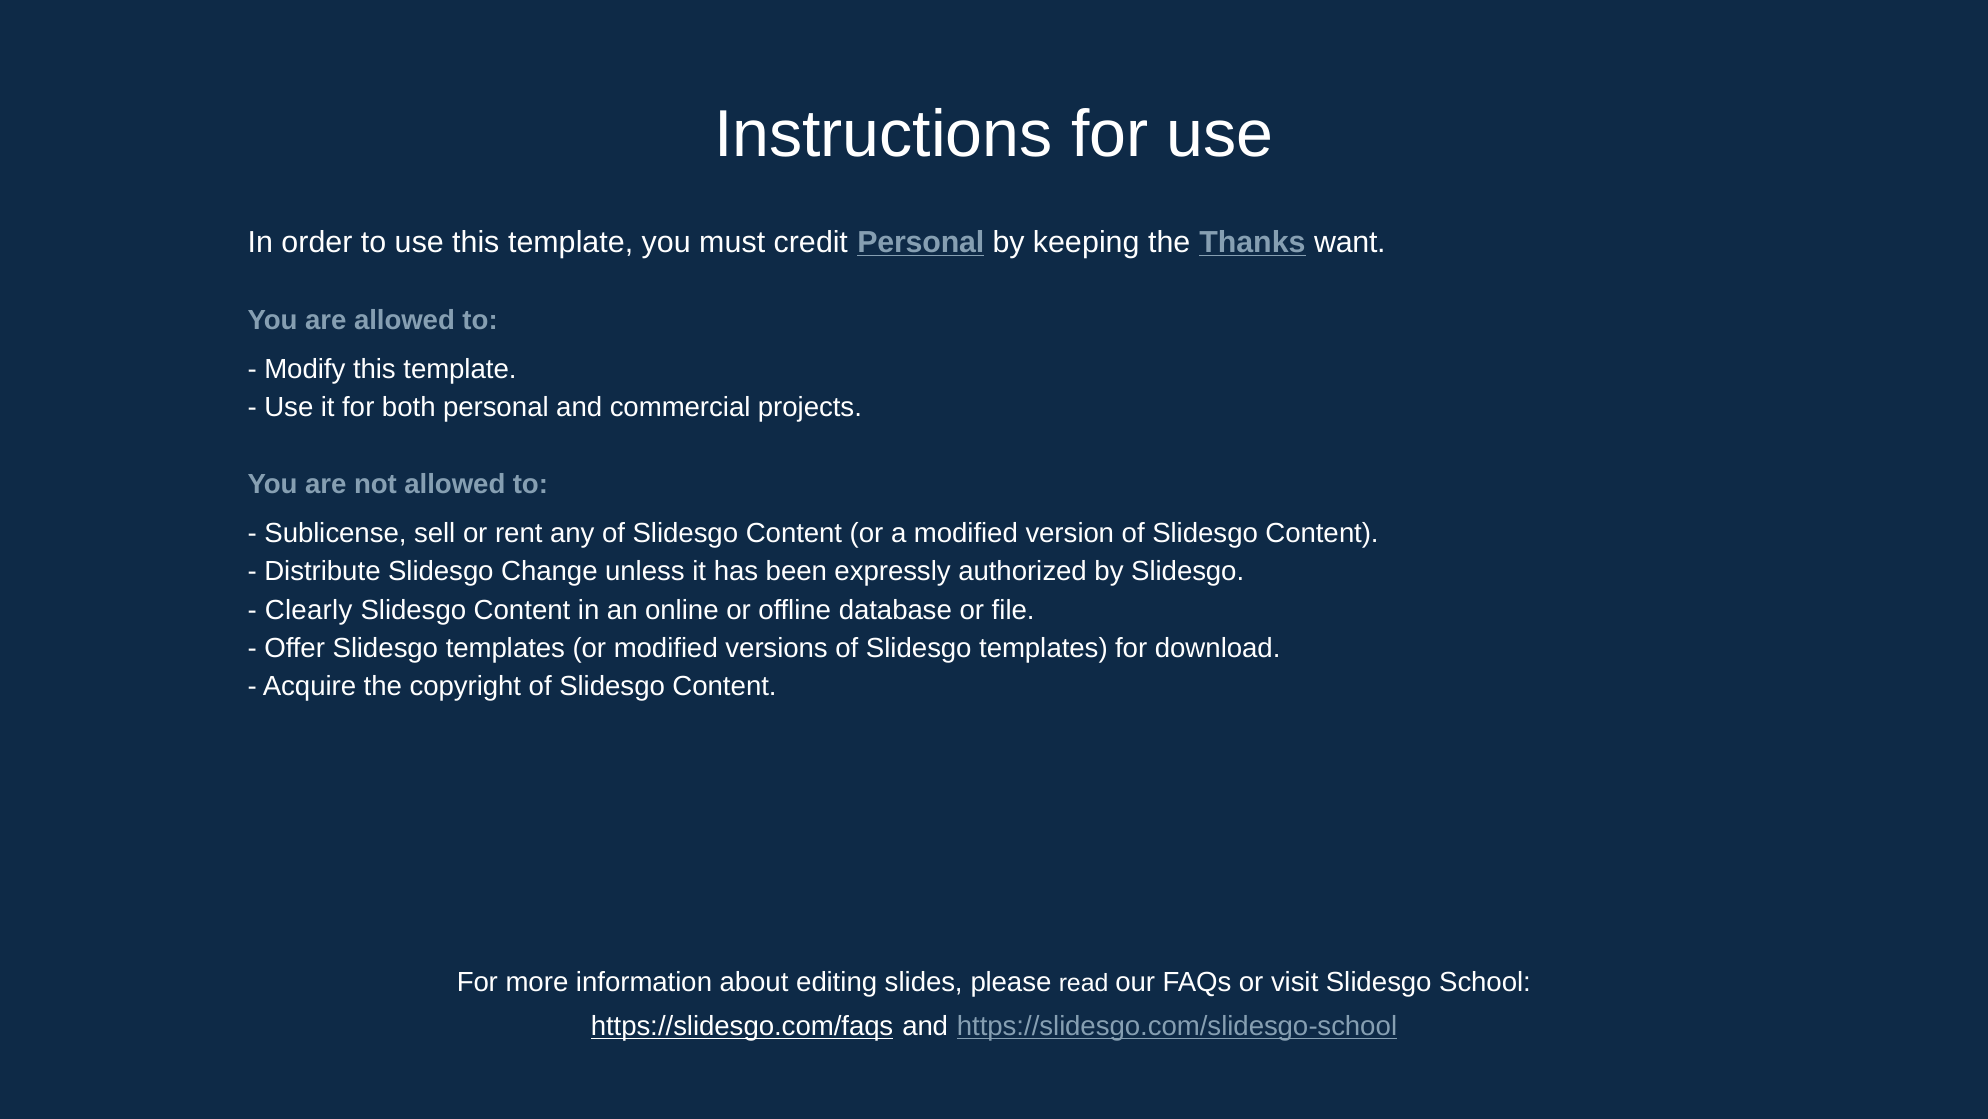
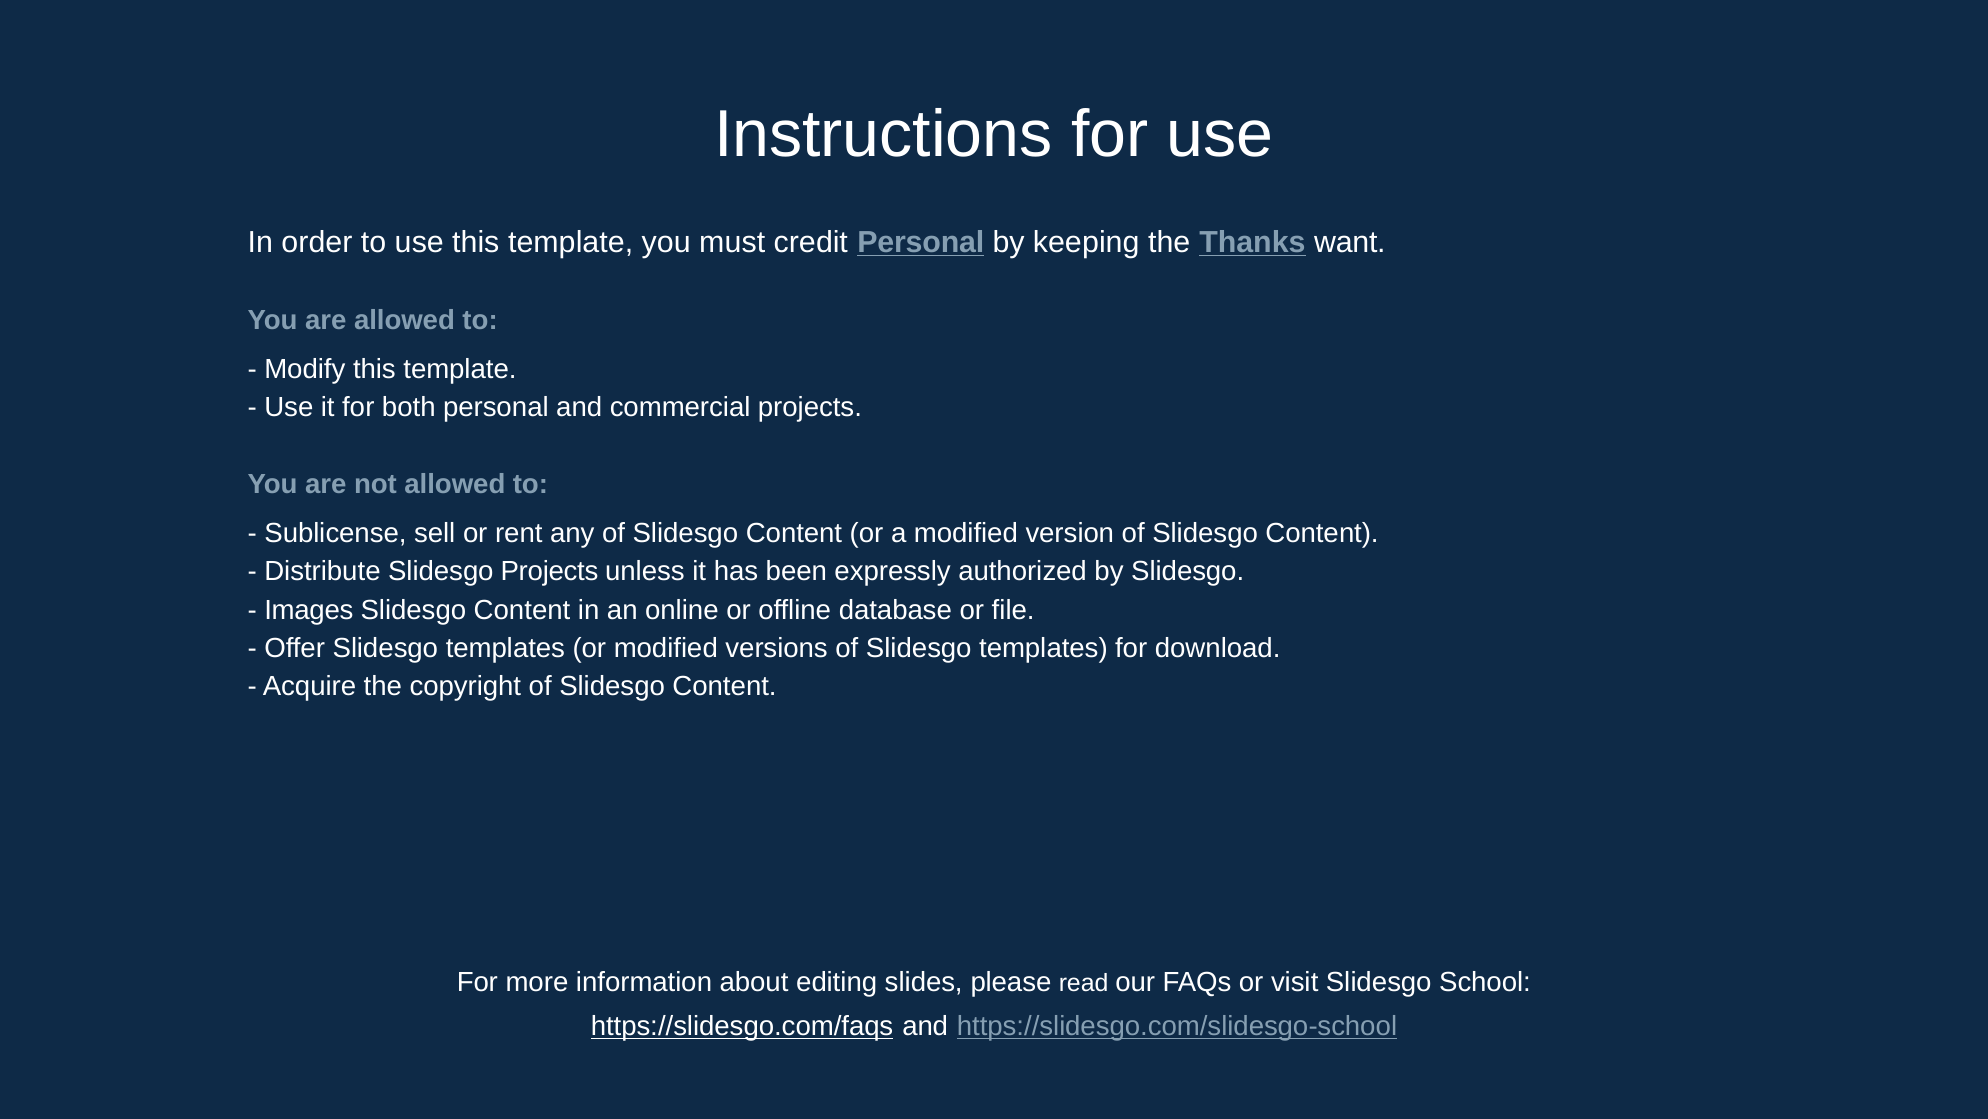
Slidesgo Change: Change -> Projects (550, 571)
Clearly: Clearly -> Images (309, 610)
